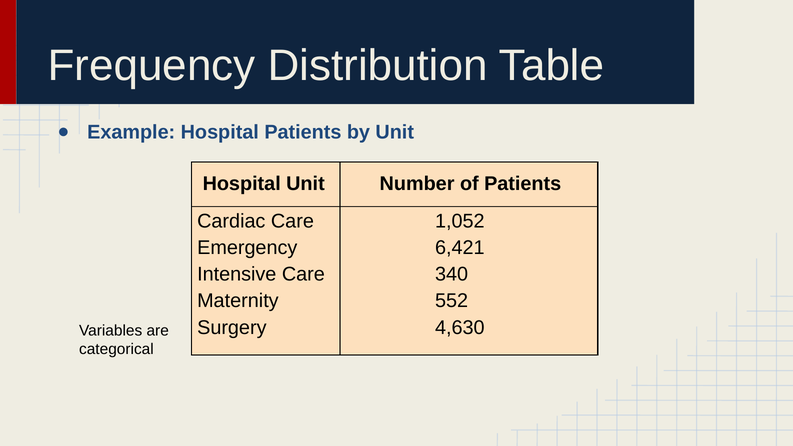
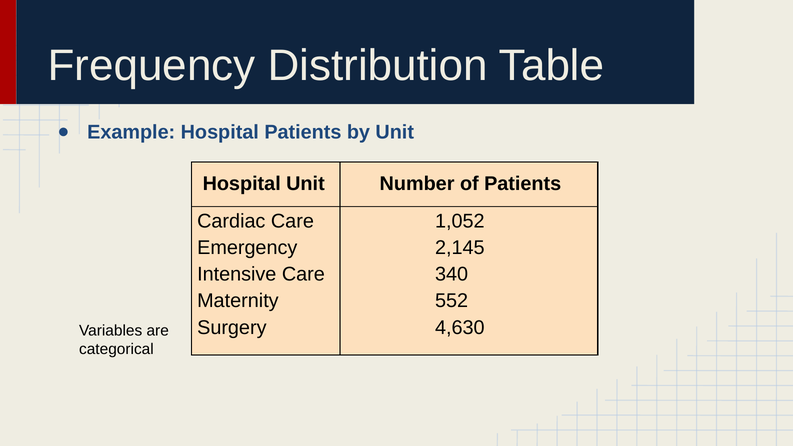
6,421: 6,421 -> 2,145 (460, 248)
